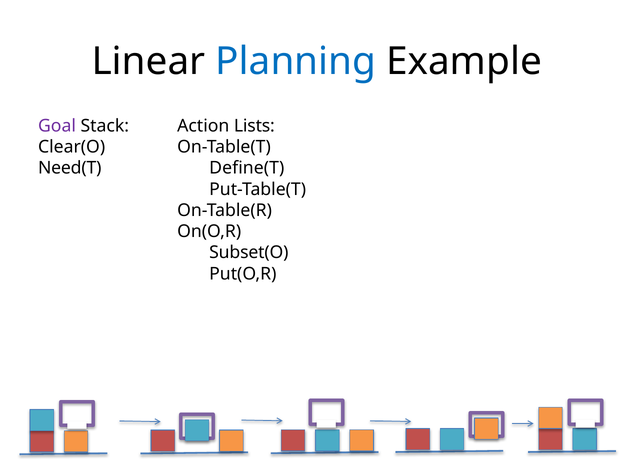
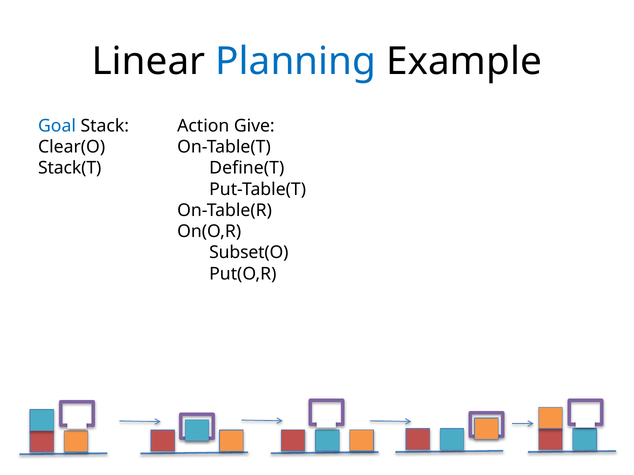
Goal colour: purple -> blue (57, 126)
Lists: Lists -> Give (254, 126)
Need(T: Need(T -> Stack(T (70, 168)
